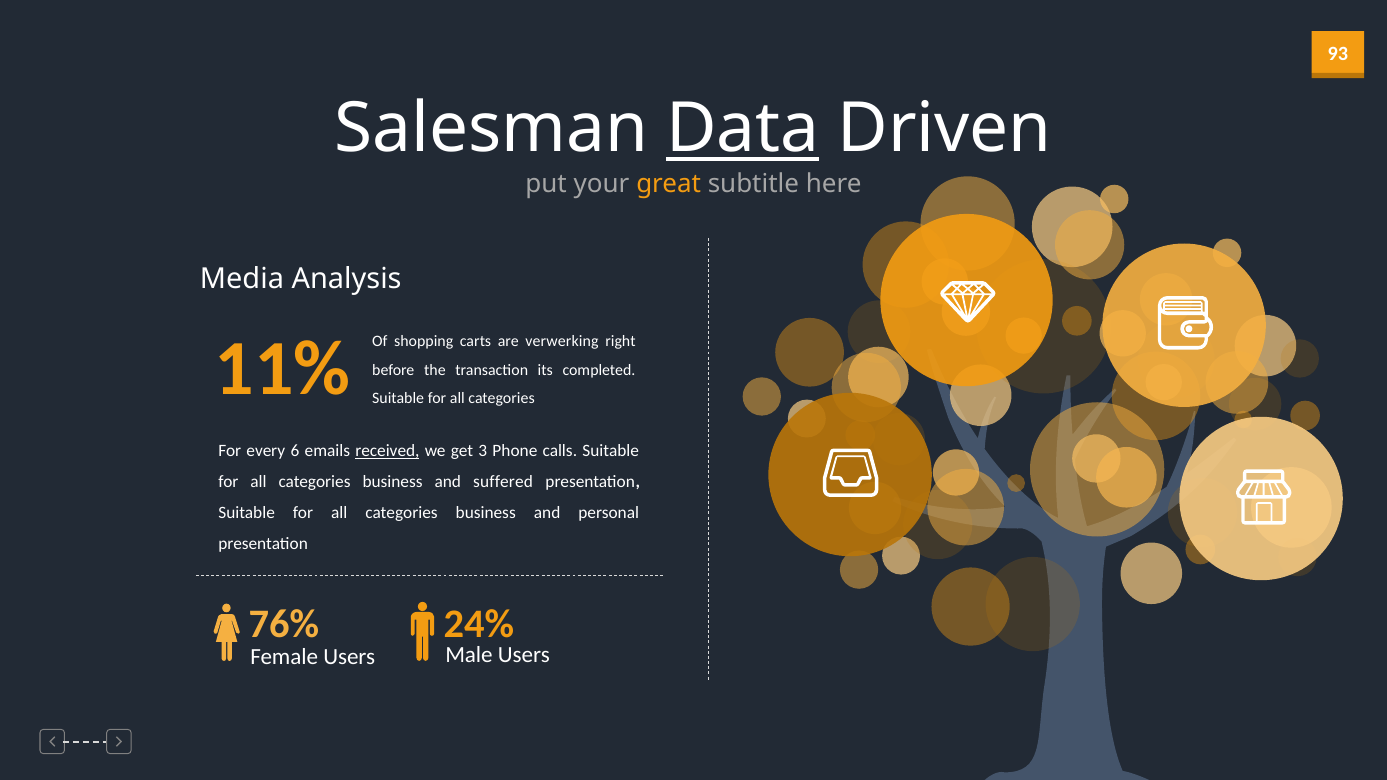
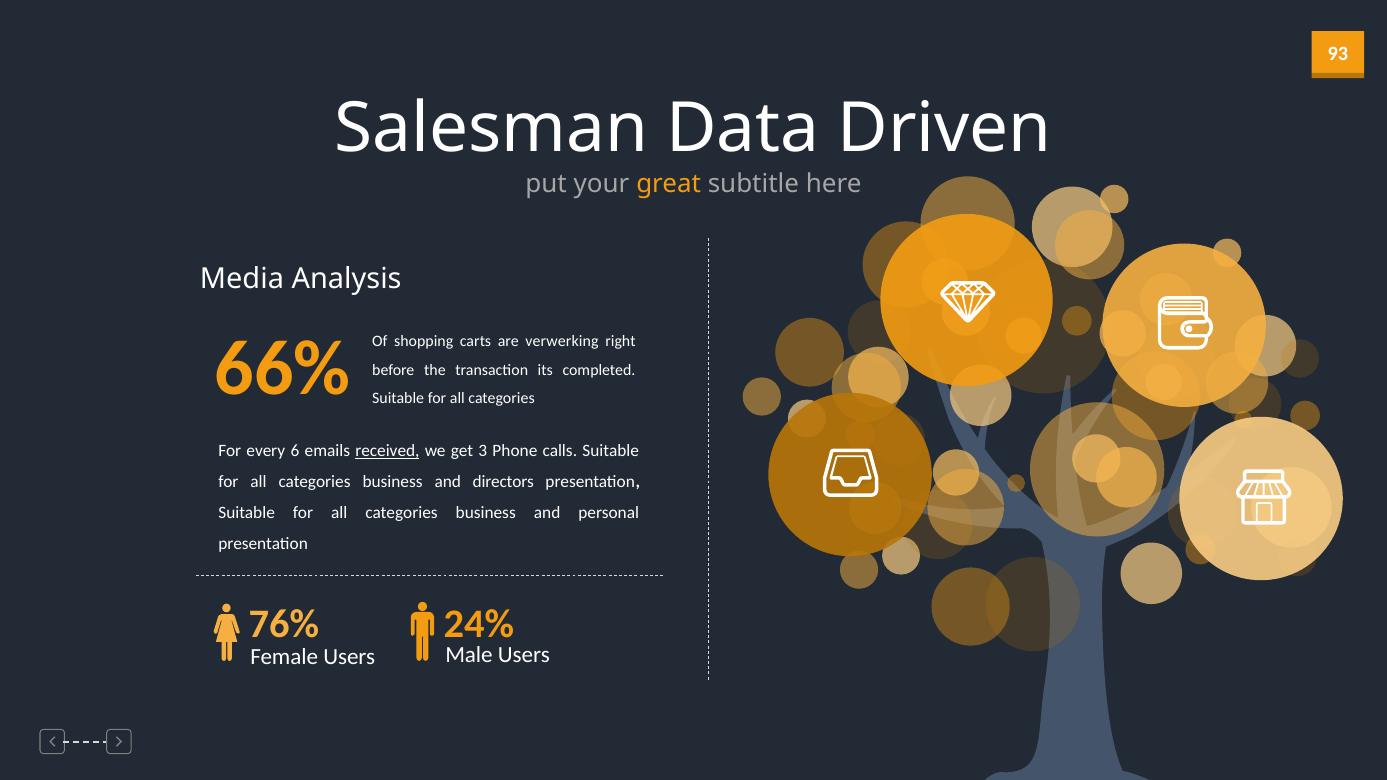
Data underline: present -> none (743, 129)
11%: 11% -> 66% (283, 369)
suffered: suffered -> directors (503, 482)
